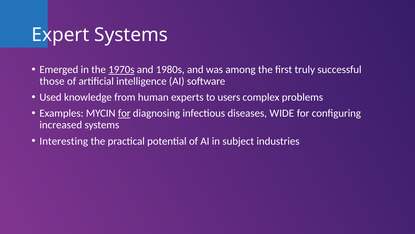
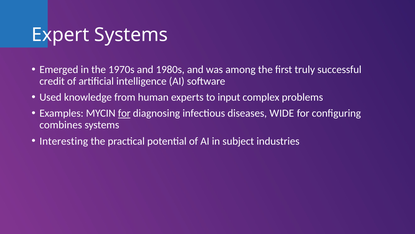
1970s underline: present -> none (121, 69)
those: those -> credit (52, 81)
users: users -> input (229, 97)
increased: increased -> combines (61, 125)
